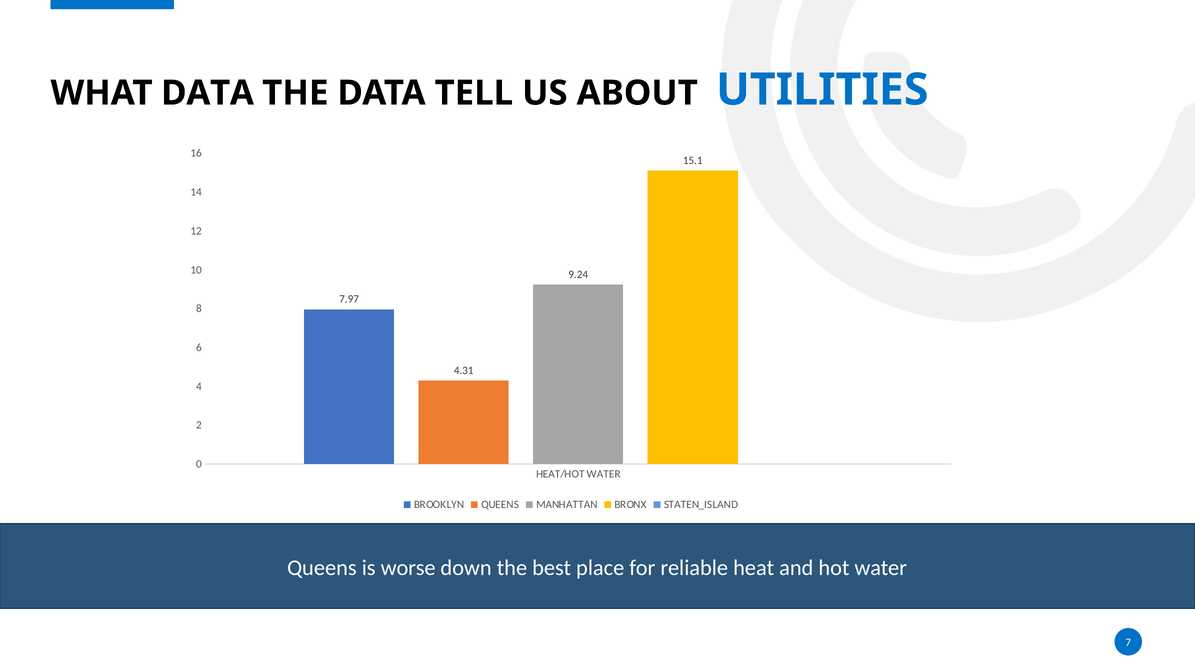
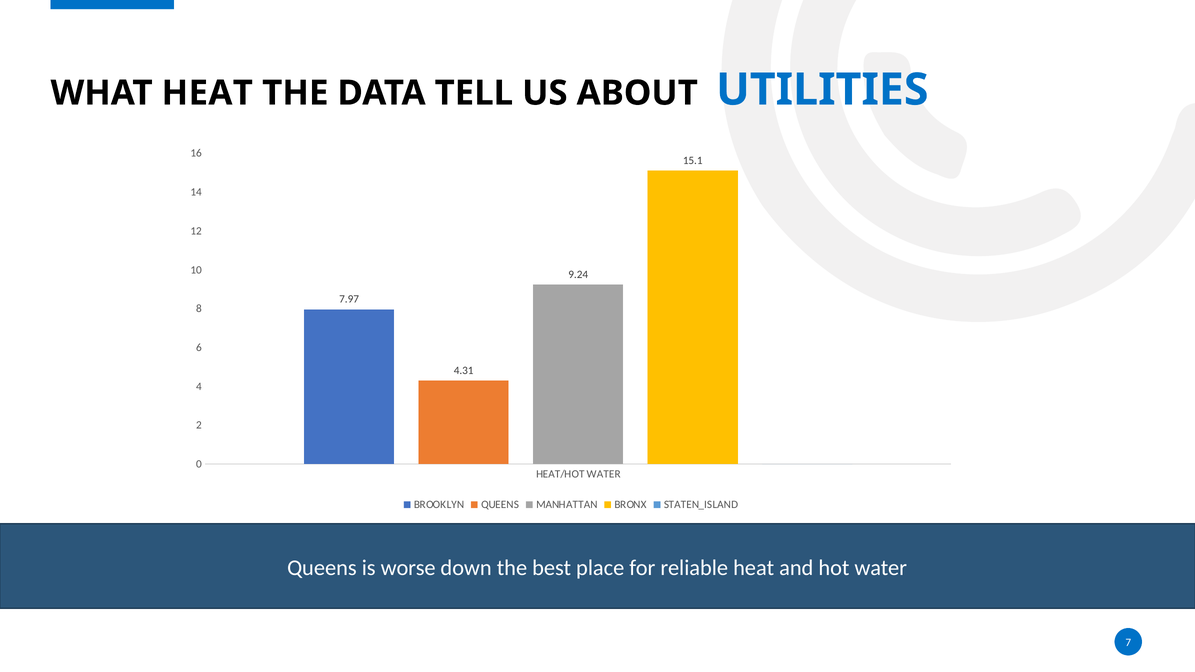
WHAT DATA: DATA -> HEAT (207, 93)
